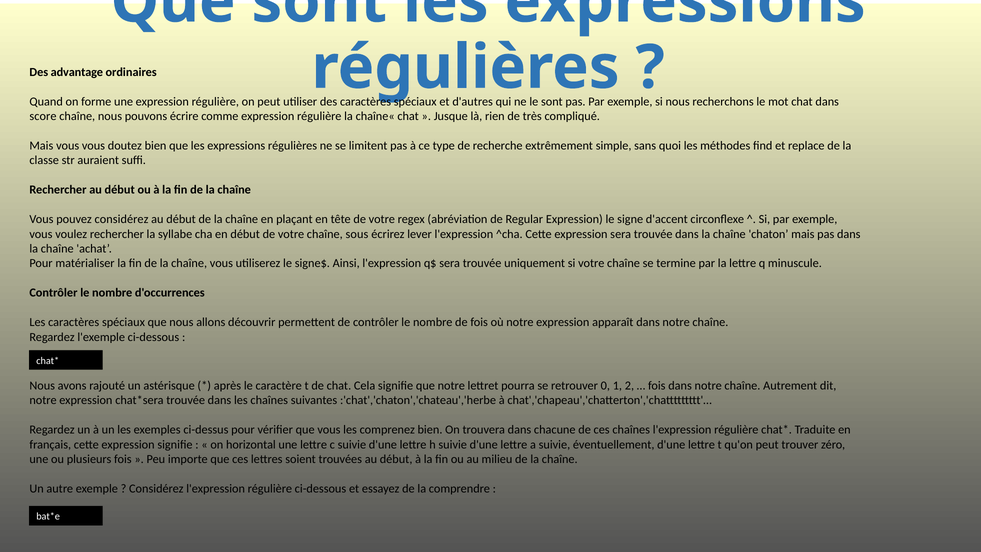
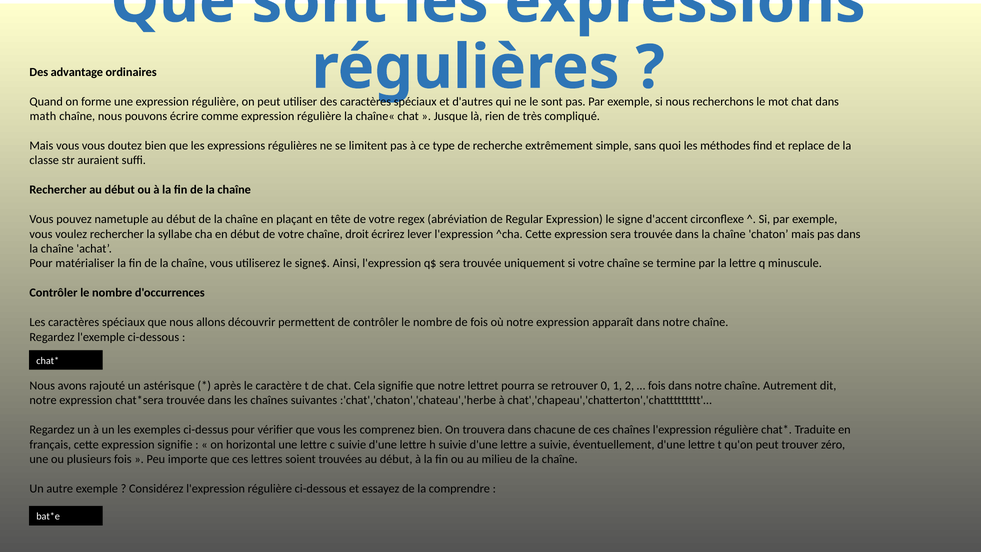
score: score -> math (43, 116)
pouvez considérez: considérez -> nametuple (122, 219)
sous: sous -> droit (357, 234)
